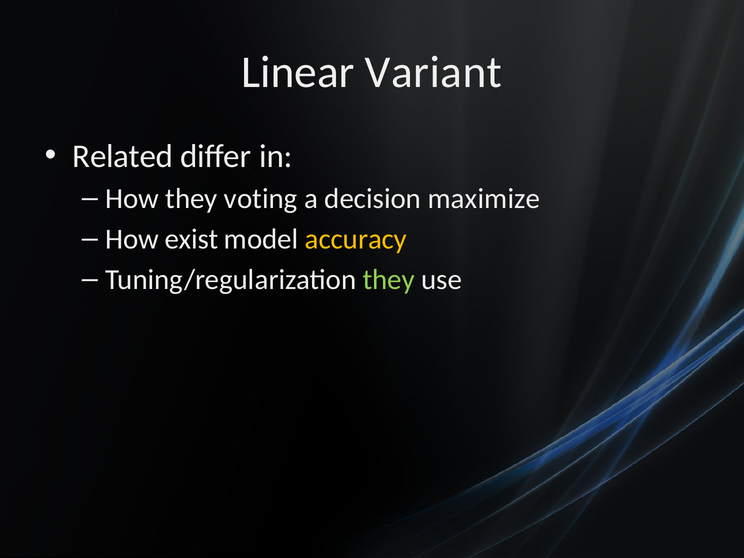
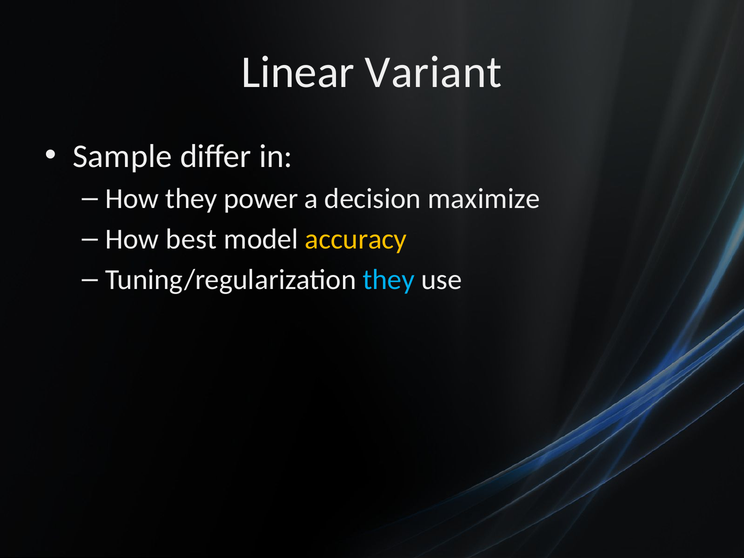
Related: Related -> Sample (122, 156)
voting: voting -> power (261, 199)
exist: exist -> best (191, 239)
they colour: light green -> light blue (389, 280)
